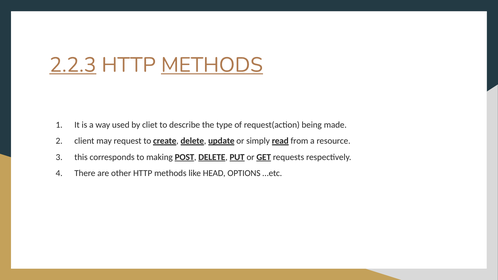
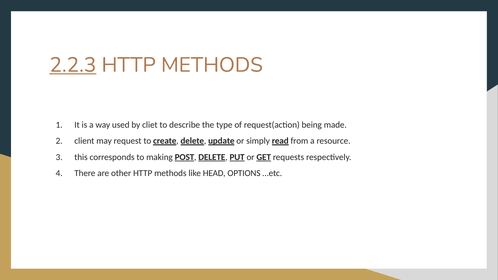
METHODS underline: present -> none (212, 65)
